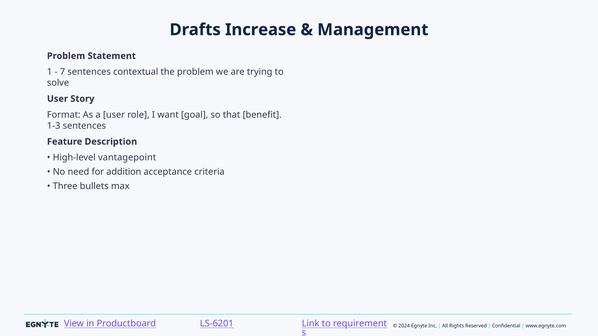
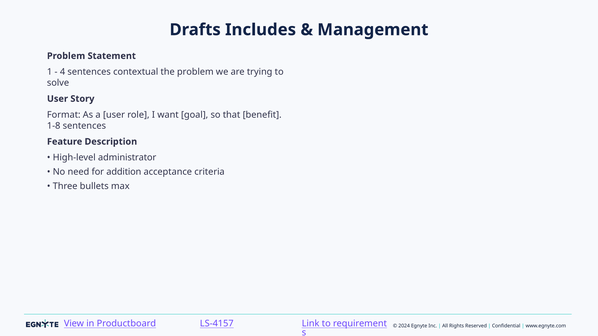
Increase: Increase -> Includes (261, 30)
7: 7 -> 4 (63, 72)
1-3: 1-3 -> 1-8 (54, 126)
vantagepoint: vantagepoint -> administrator (127, 158)
LS-6201: LS-6201 -> LS-4157 (217, 324)
